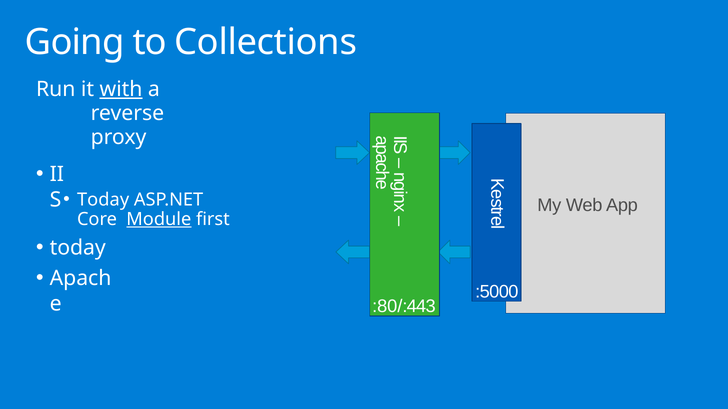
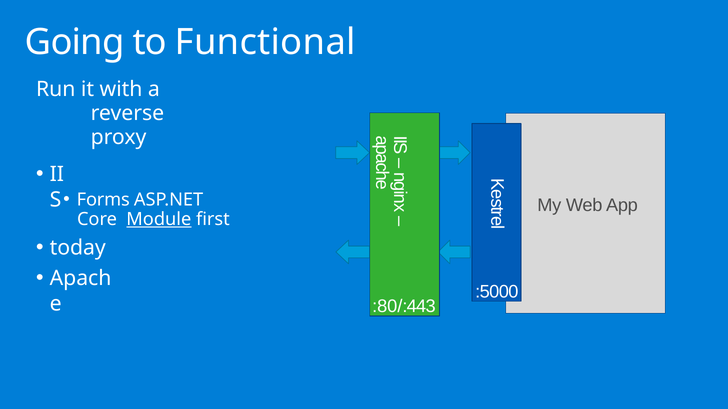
Collections: Collections -> Functional (265, 42)
with underline: present -> none (121, 89)
Today: Today -> Forms (103, 200)
